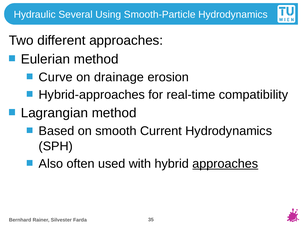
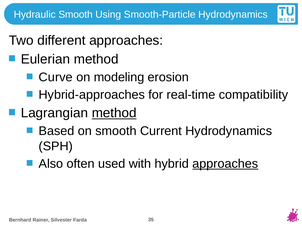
Hydraulic Several: Several -> Smooth (76, 15)
drainage: drainage -> modeling (119, 77)
method underline: none -> present (114, 113)
